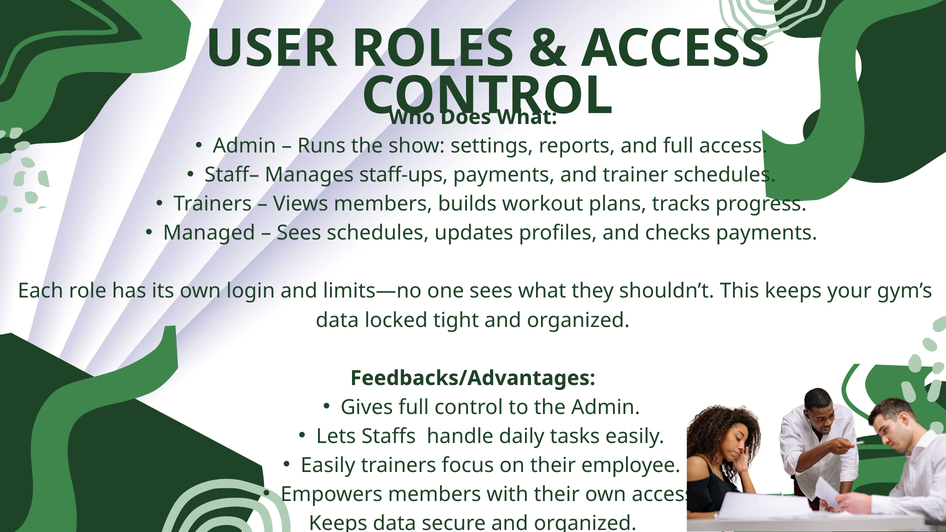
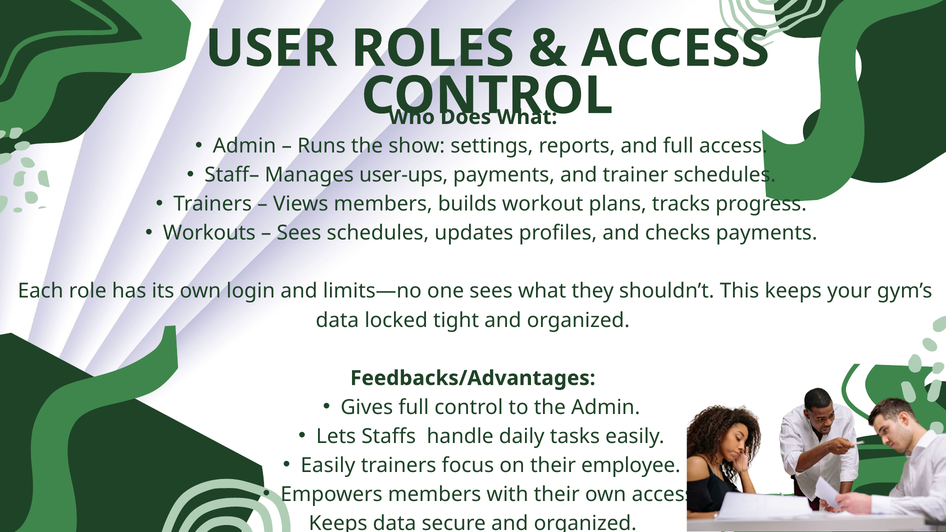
staff-ups: staff-ups -> user-ups (404, 175)
Managed: Managed -> Workouts (209, 233)
